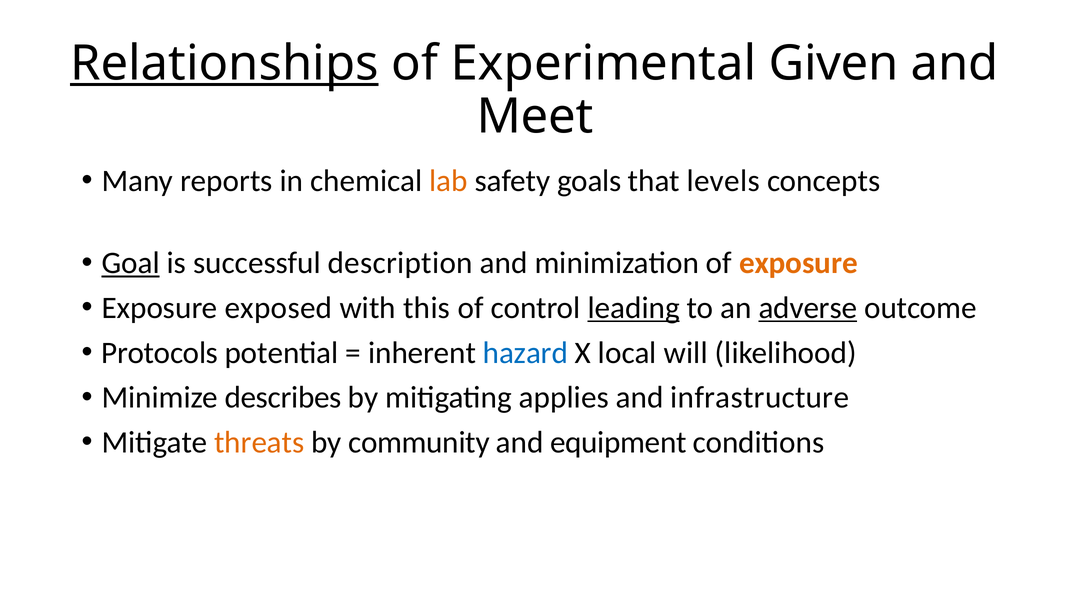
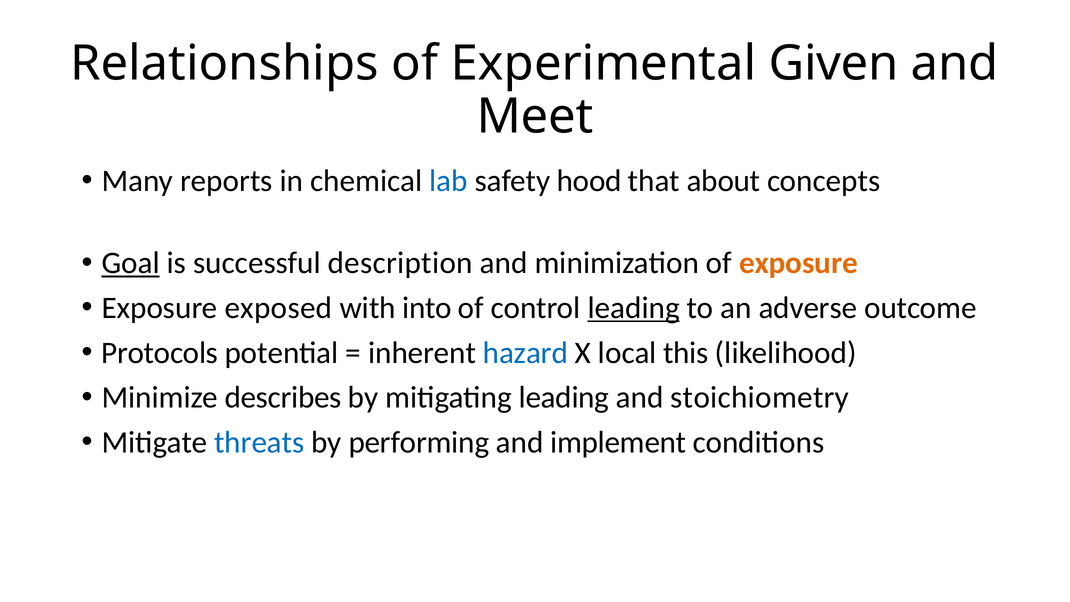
Relationships underline: present -> none (224, 63)
lab colour: orange -> blue (449, 181)
goals: goals -> hood (589, 181)
levels: levels -> about (723, 181)
this: this -> into (427, 308)
adverse underline: present -> none (808, 308)
will: will -> this (686, 353)
mitigating applies: applies -> leading (564, 397)
infrastructure: infrastructure -> stoichiometry (760, 397)
threats colour: orange -> blue (259, 442)
community: community -> performing (419, 442)
equipment: equipment -> implement (618, 442)
